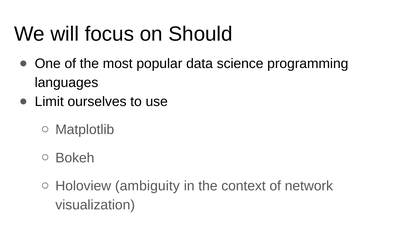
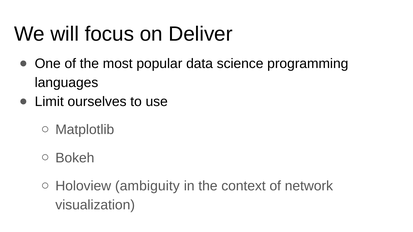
Should: Should -> Deliver (201, 34)
